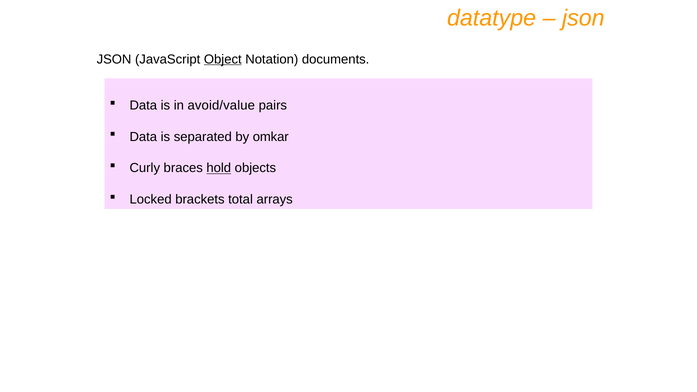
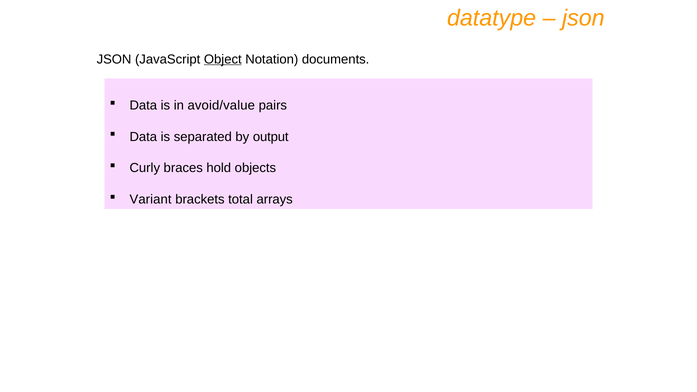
omkar: omkar -> output (271, 137)
hold underline: present -> none (219, 168)
Locked: Locked -> Variant (151, 199)
